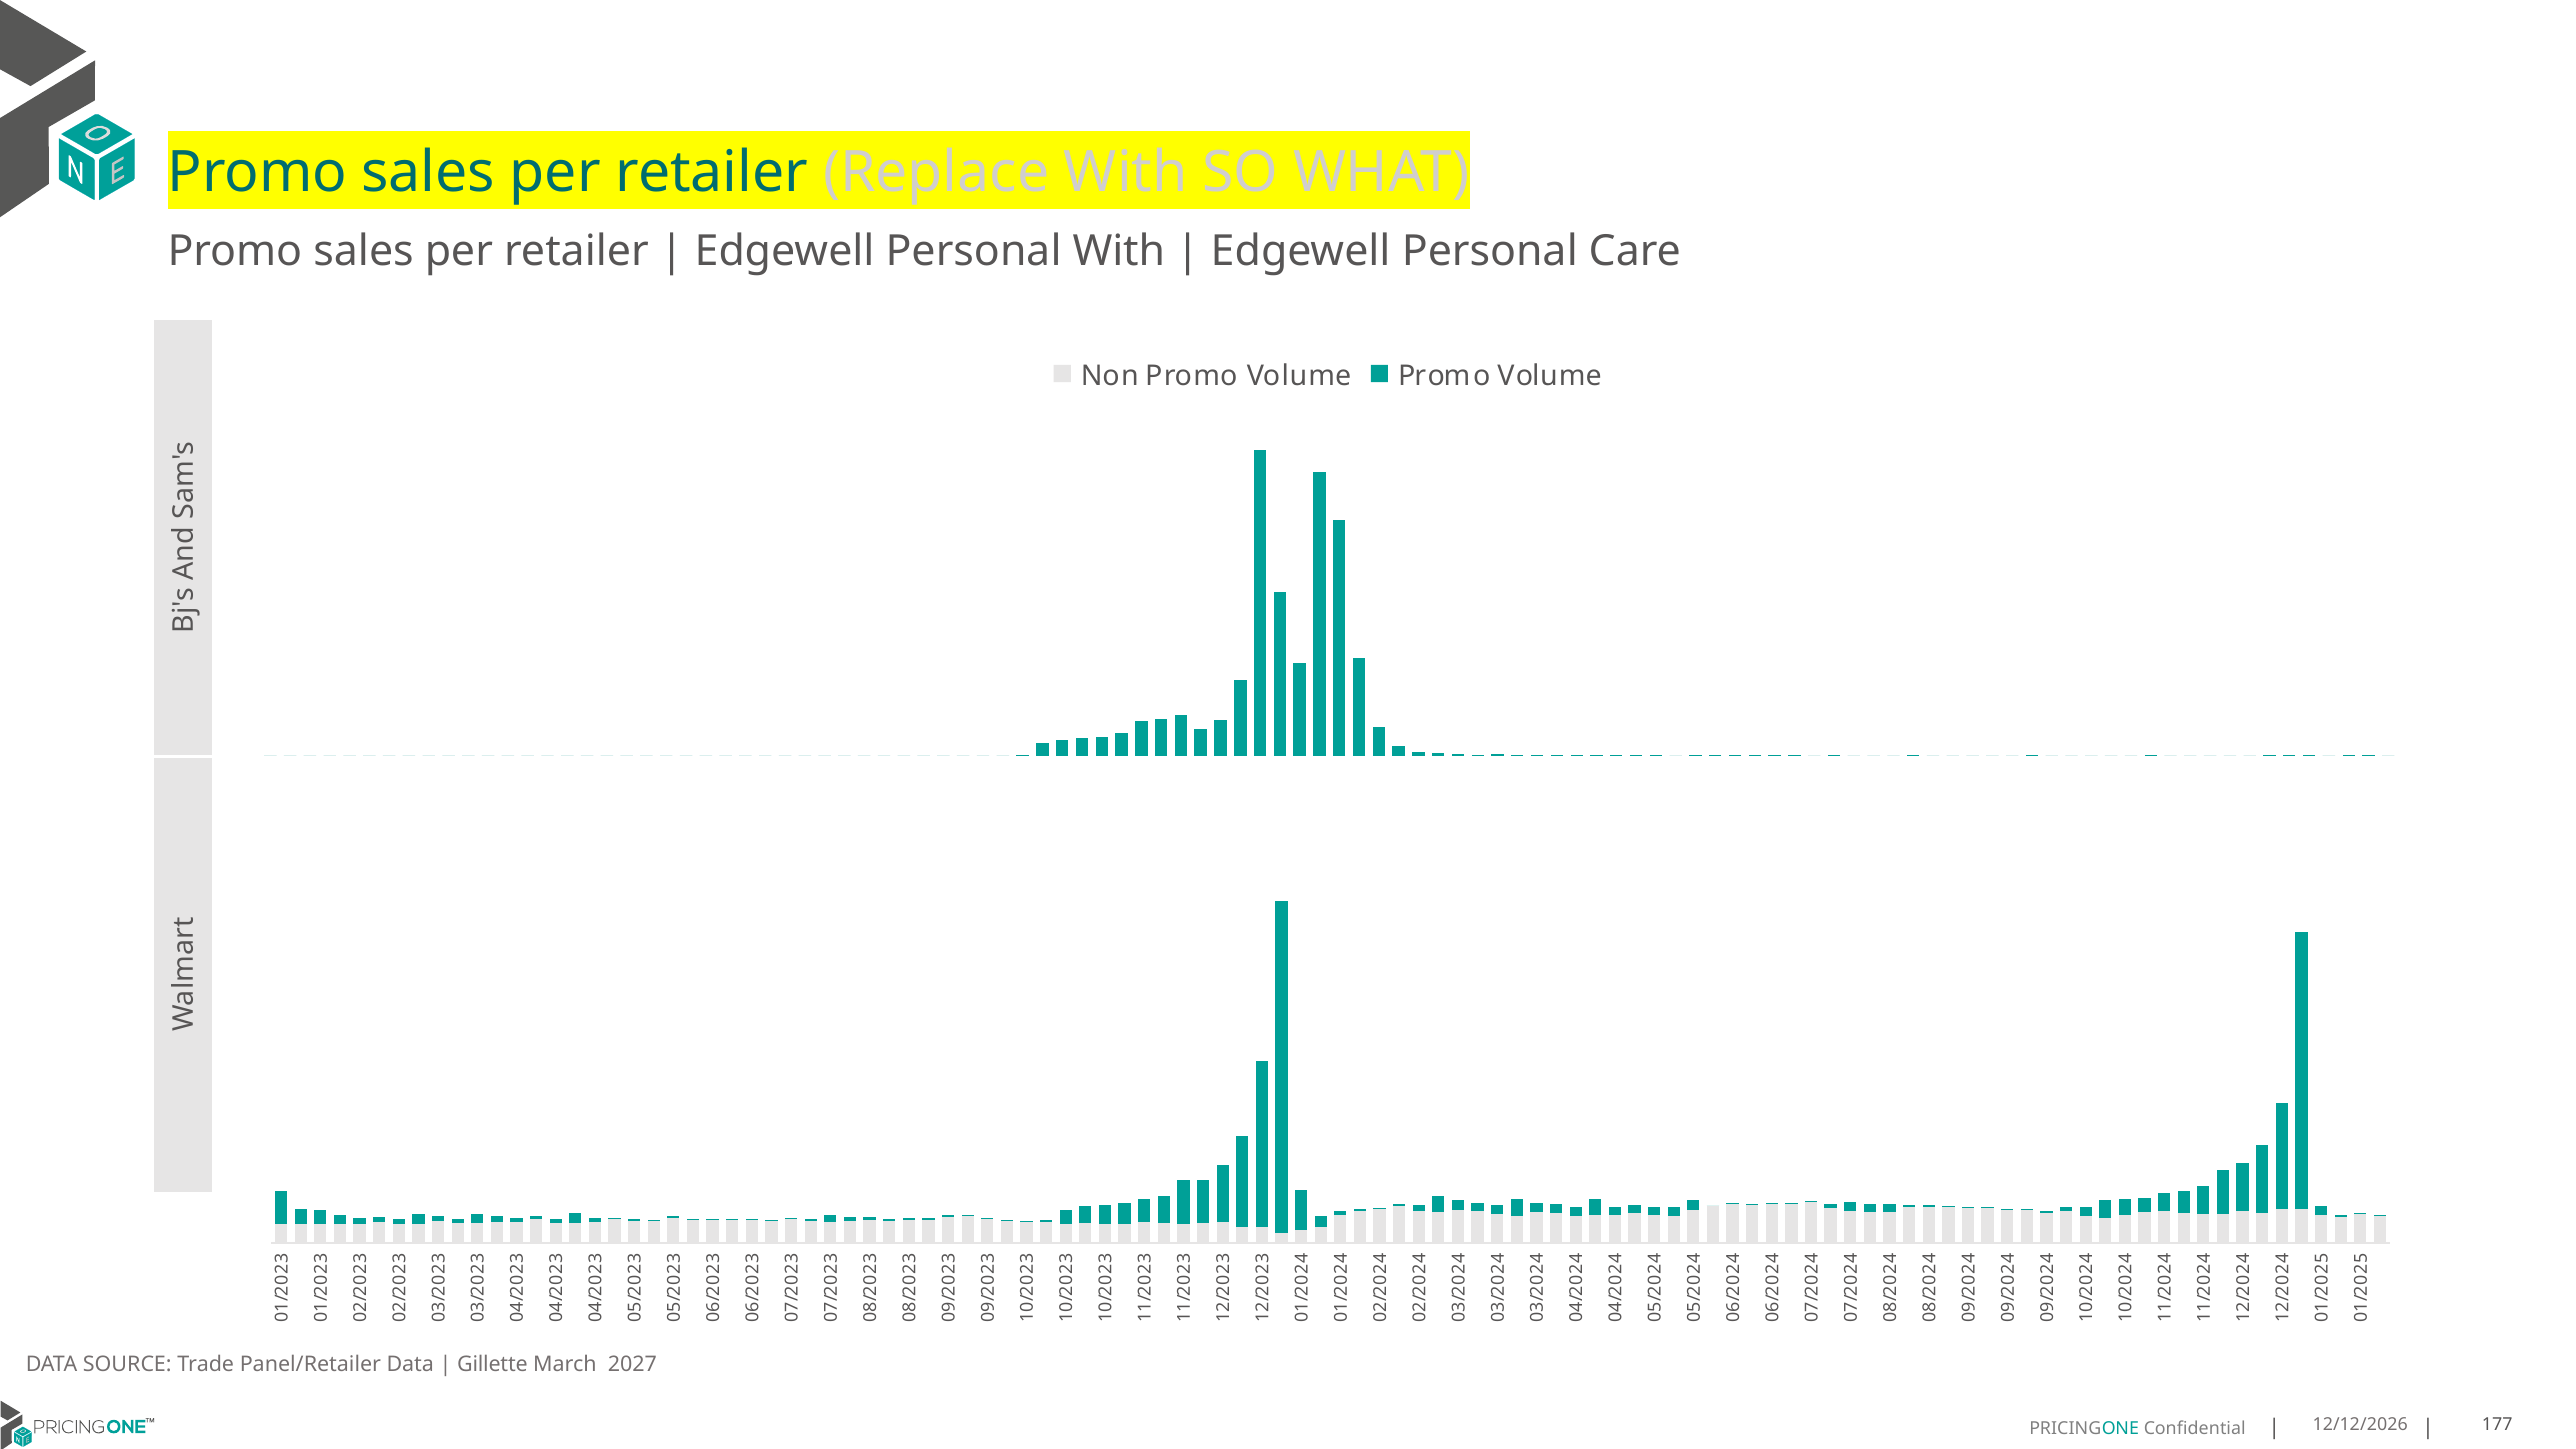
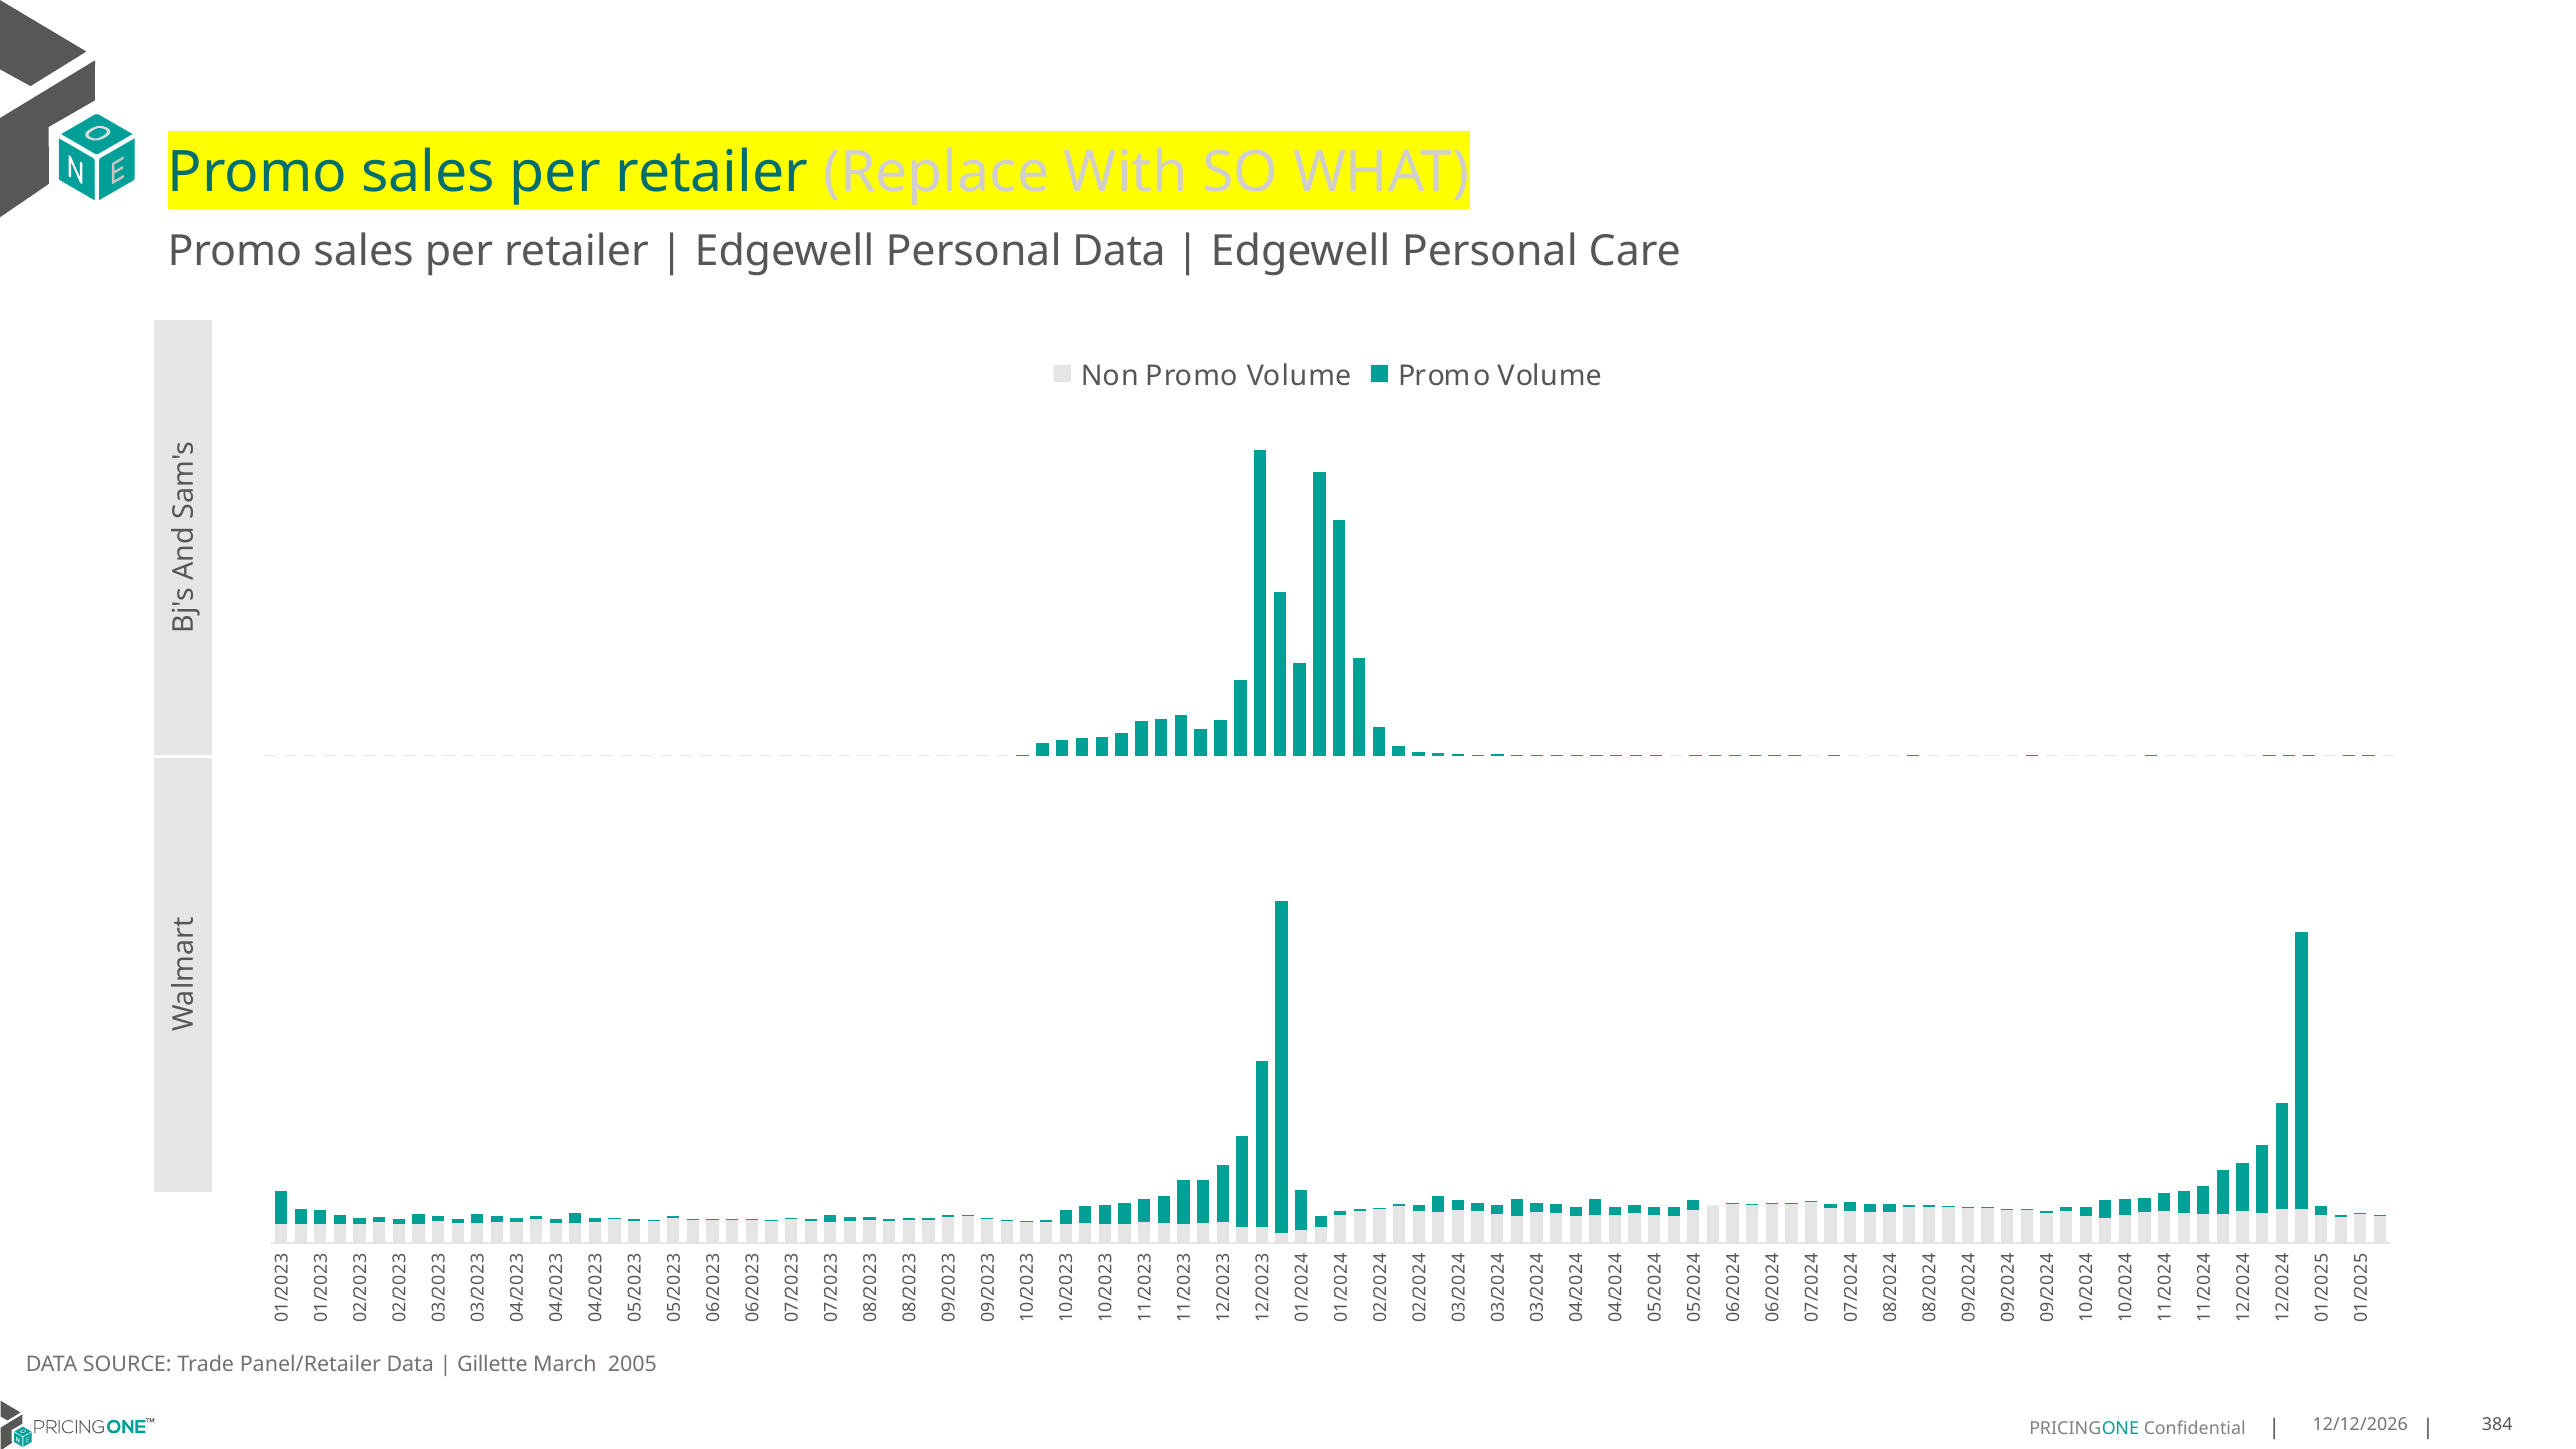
Personal With: With -> Data (1119, 251)
2027: 2027 -> 2005 (632, 1365)
177: 177 -> 384 (2497, 1425)
